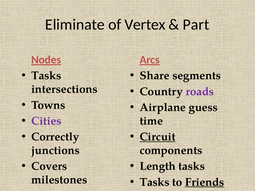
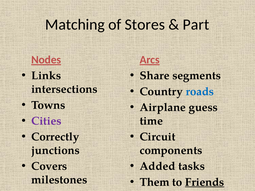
Eliminate: Eliminate -> Matching (75, 25)
Vertex: Vertex -> Stores (145, 25)
Tasks: Tasks -> Links (46, 76)
roads colour: purple -> blue (200, 92)
Circuit underline: present -> none (158, 137)
Length: Length -> Added (157, 166)
Tasks: Tasks -> Them (155, 182)
